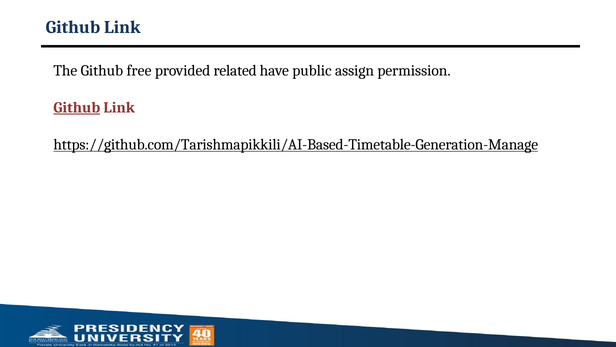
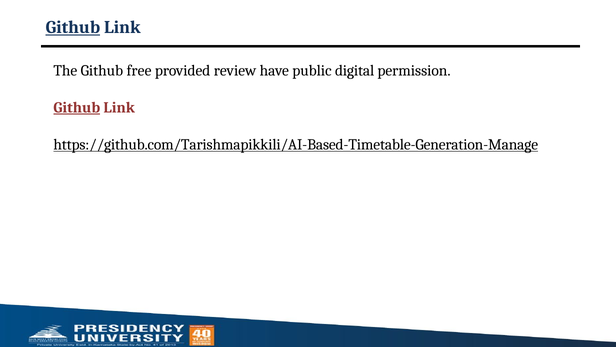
Github underline: none -> present (73, 27)
related: related -> review (235, 70)
assign: assign -> digital (355, 70)
